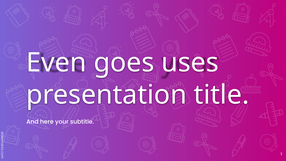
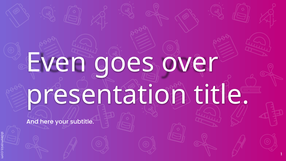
uses: uses -> over (190, 63)
